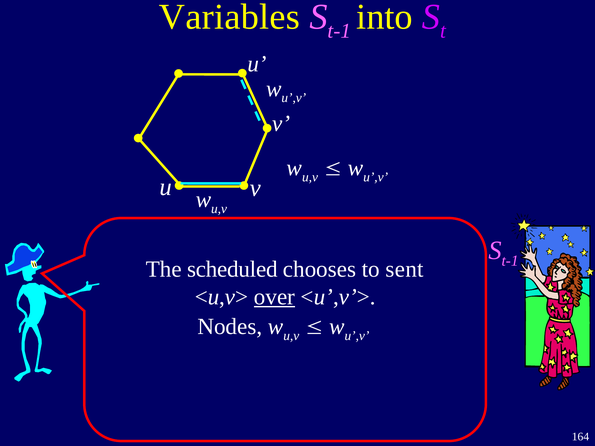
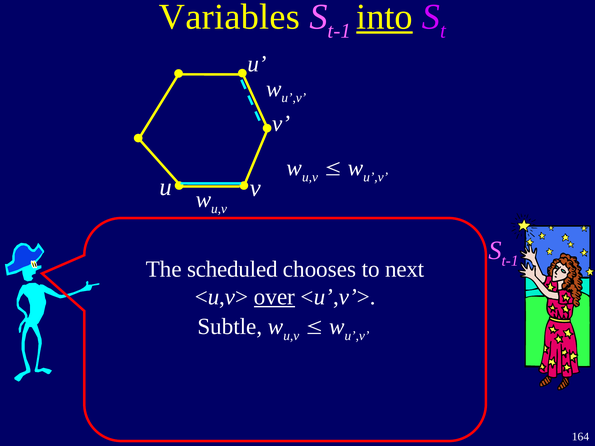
into underline: none -> present (385, 17)
sent: sent -> next (405, 269)
Nodes: Nodes -> Subtle (230, 327)
